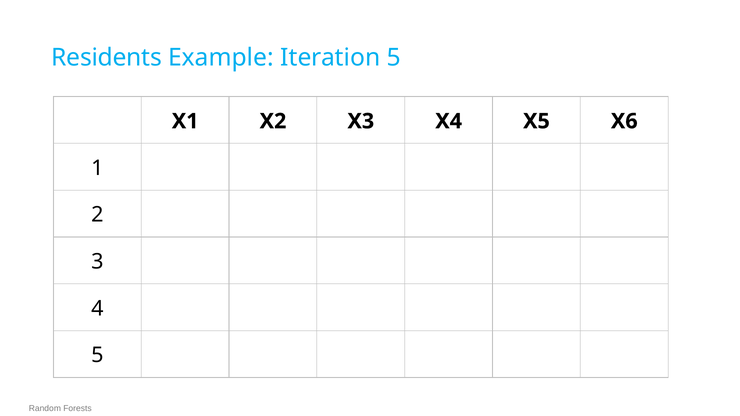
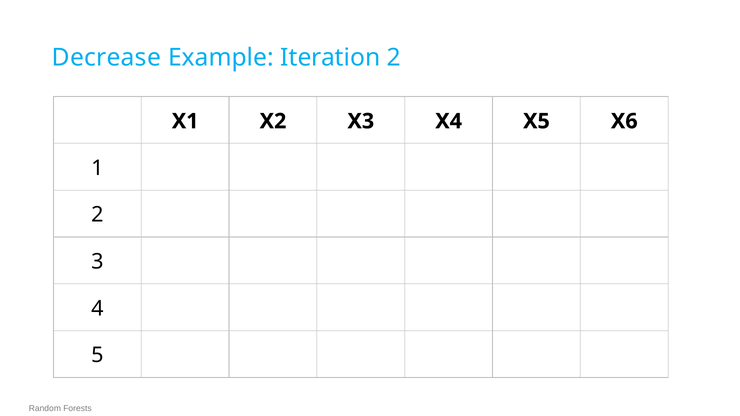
Residents: Residents -> Decrease (106, 58)
Iteration 5: 5 -> 2 (394, 58)
